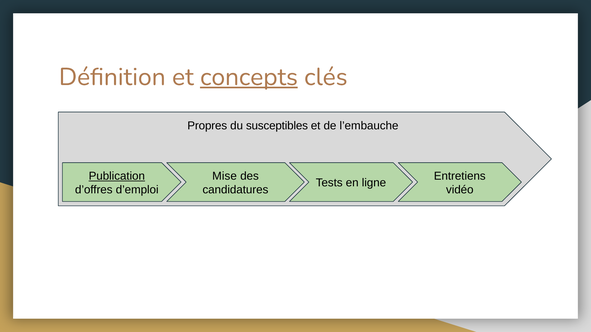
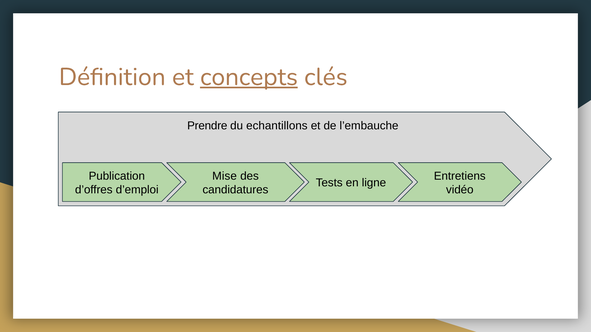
Propres: Propres -> Prendre (207, 126)
susceptibles: susceptibles -> echantillons (277, 126)
Publication underline: present -> none (117, 176)
